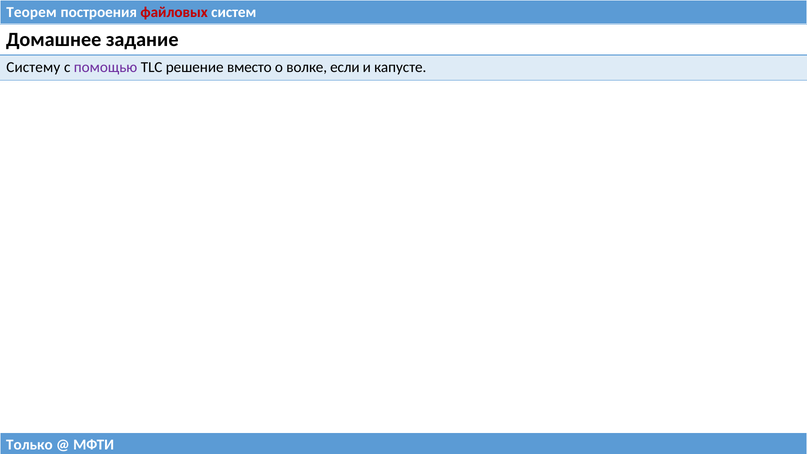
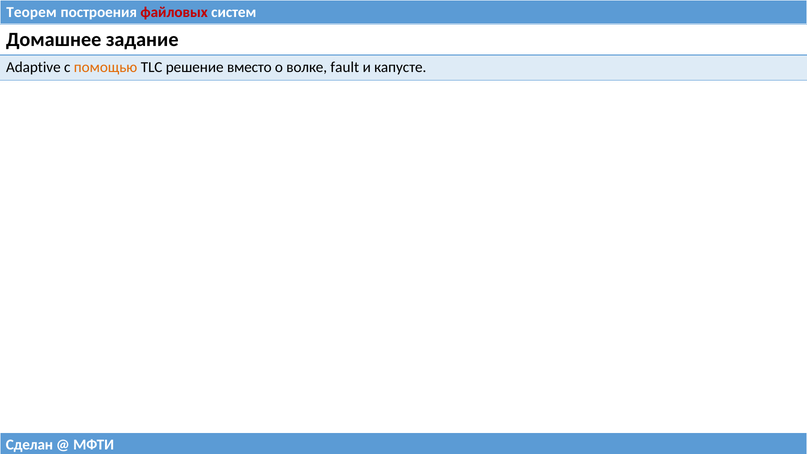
Систему: Систему -> Adaptive (33, 67)
помощью colour: purple -> orange (106, 67)
если: если -> fault (345, 67)
Только: Только -> Сделан (29, 445)
